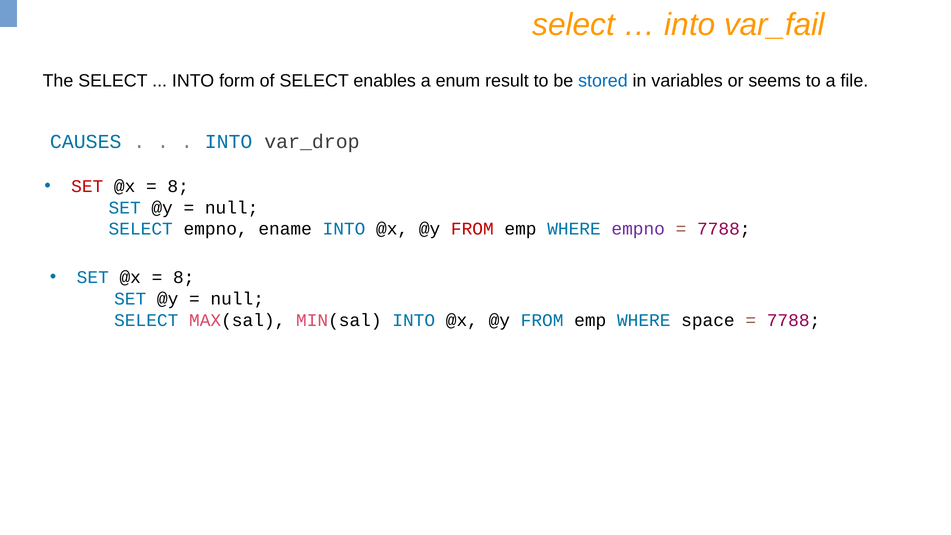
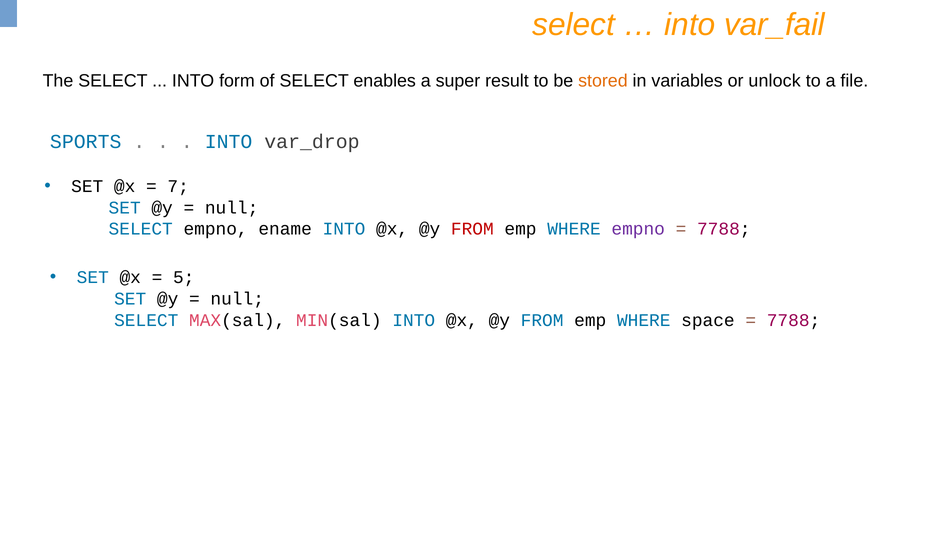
enum: enum -> super (458, 81)
stored colour: blue -> orange (603, 81)
seems: seems -> unlock (775, 81)
CAUSES: CAUSES -> SPORTS (86, 141)
SET colour: red -> black (87, 186)
8: 8 -> 7 (178, 186)
8: 8 -> 5 (184, 277)
